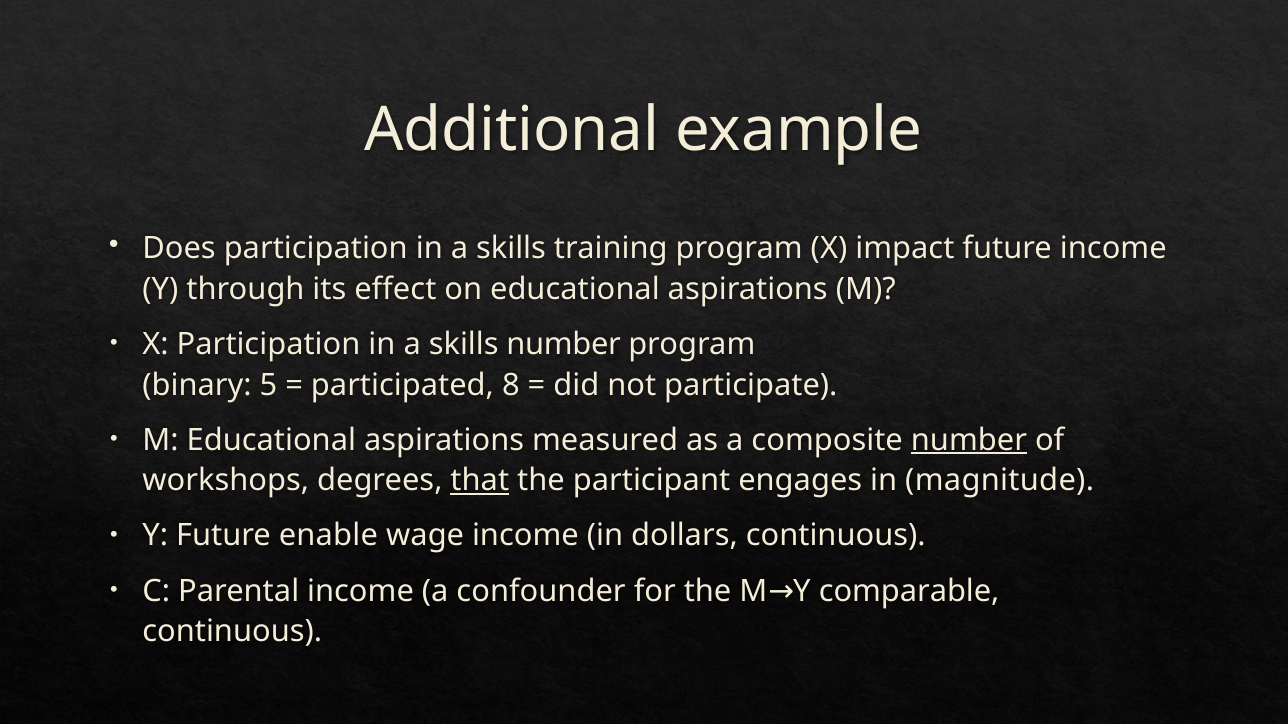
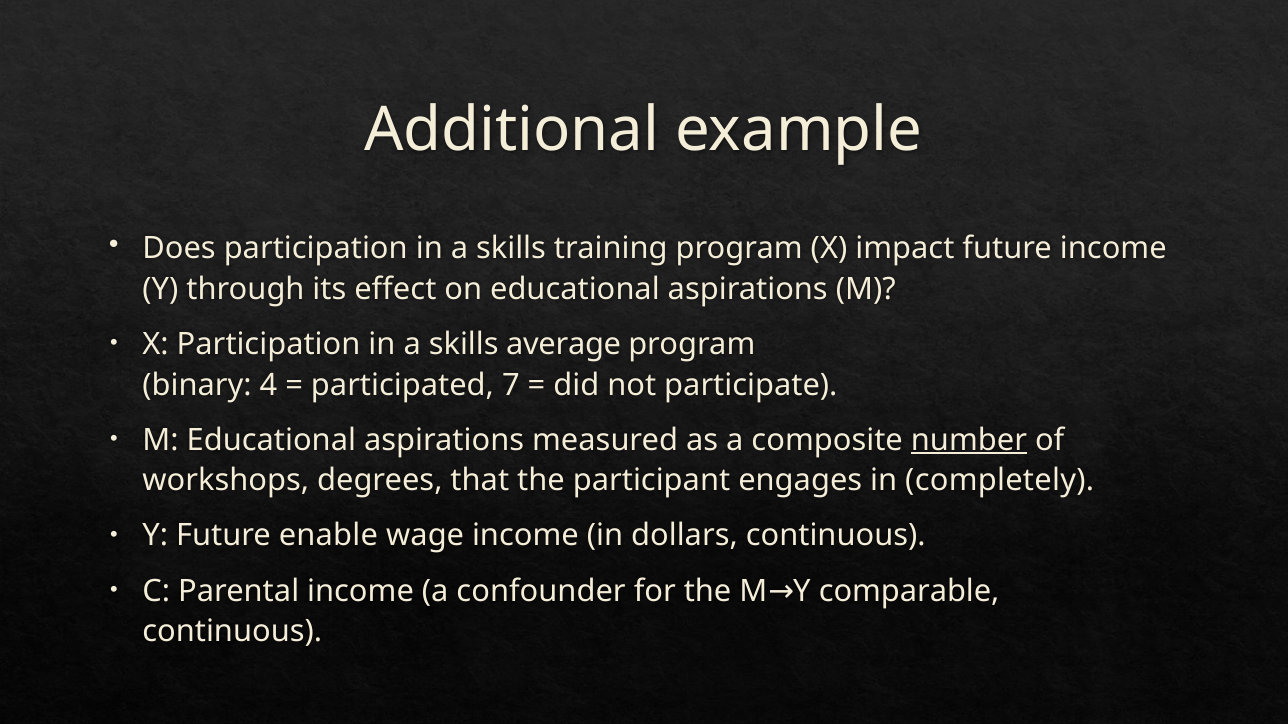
skills number: number -> average (564, 344)
5: 5 -> 4 (269, 385)
8: 8 -> 7 (511, 385)
that underline: present -> none (480, 481)
magnitude: magnitude -> completely (1000, 481)
